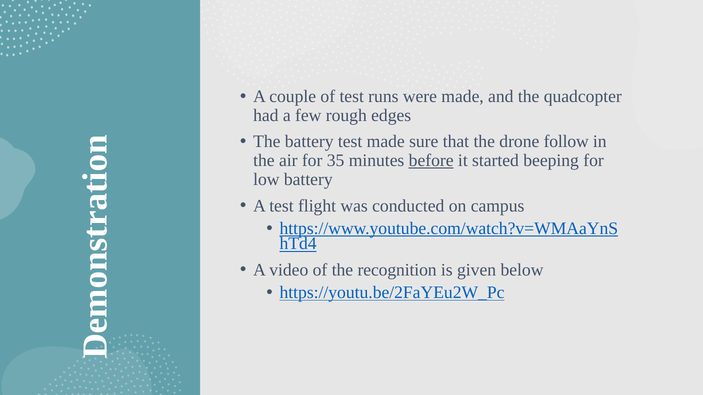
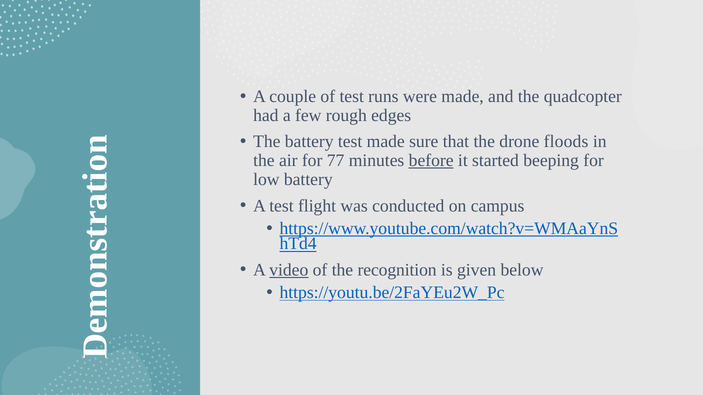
follow: follow -> floods (566, 142)
35: 35 -> 77 (336, 161)
video underline: none -> present (289, 270)
